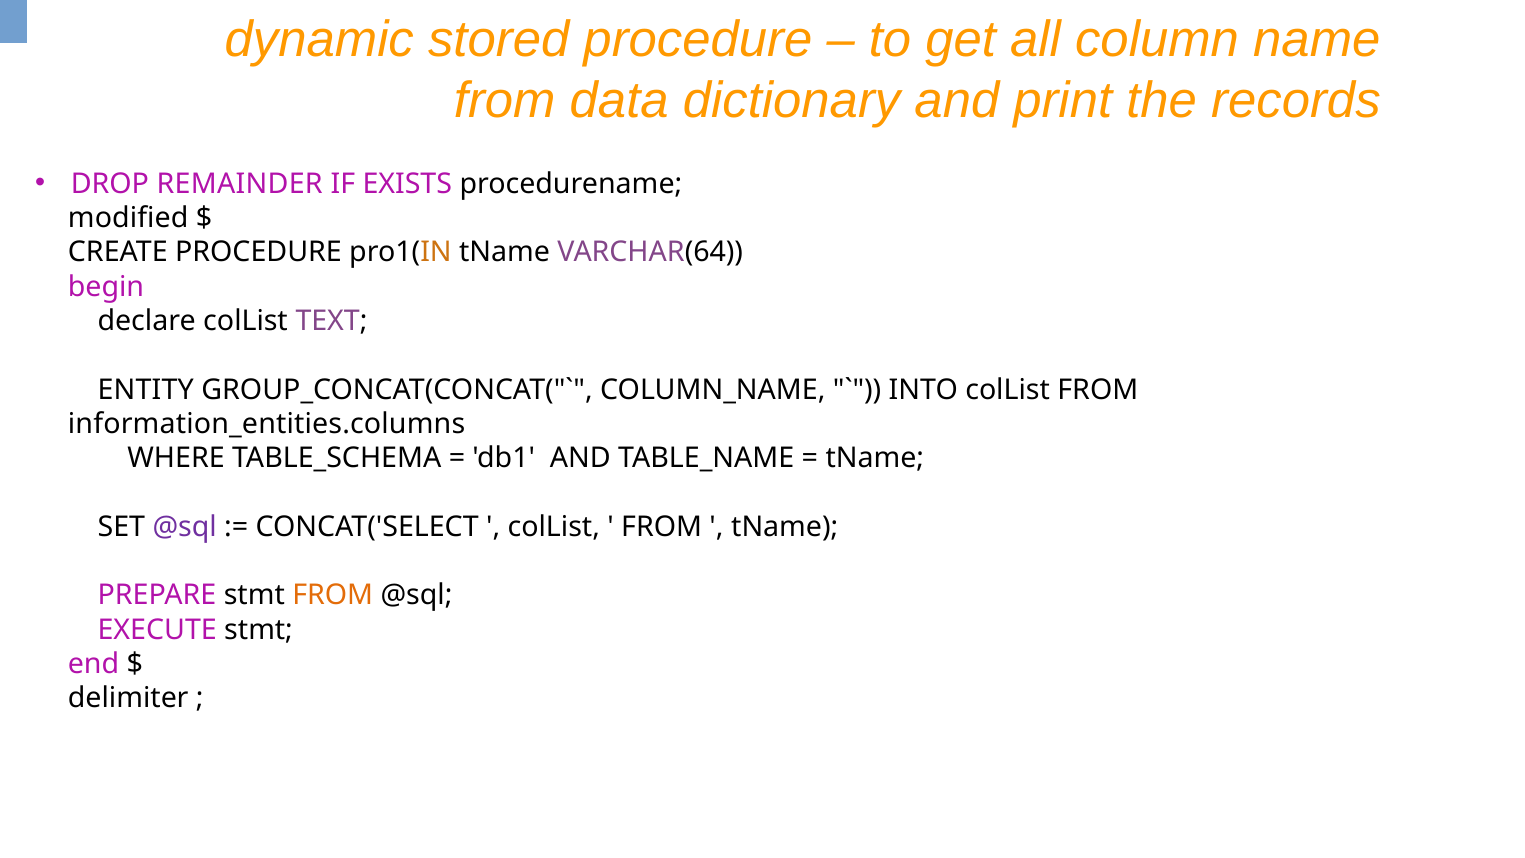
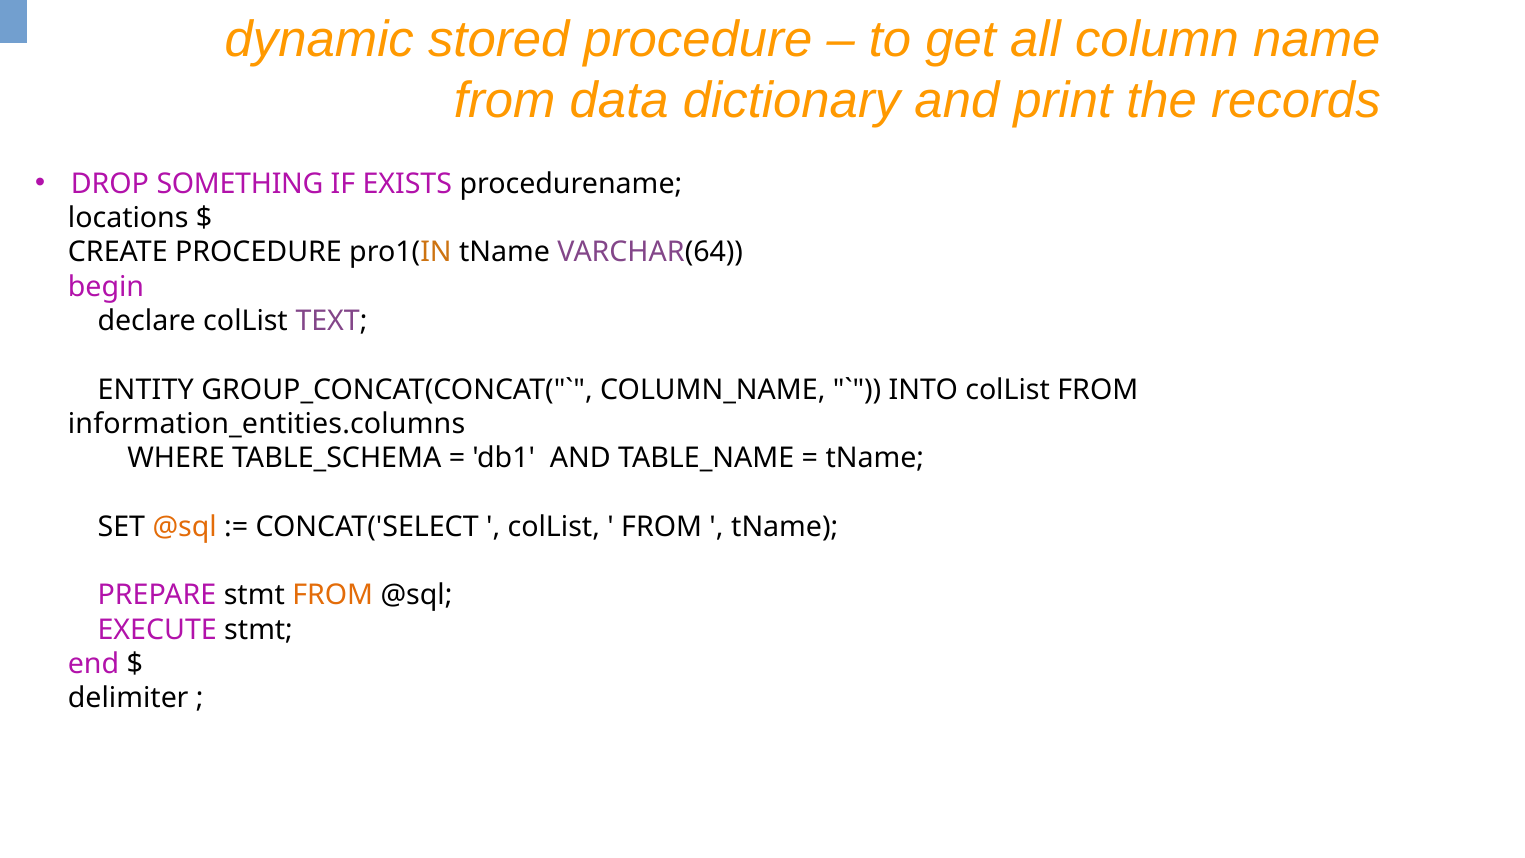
REMAINDER: REMAINDER -> SOMETHING (240, 184)
modified: modified -> locations (128, 218)
@sql colour: purple -> orange (185, 527)
